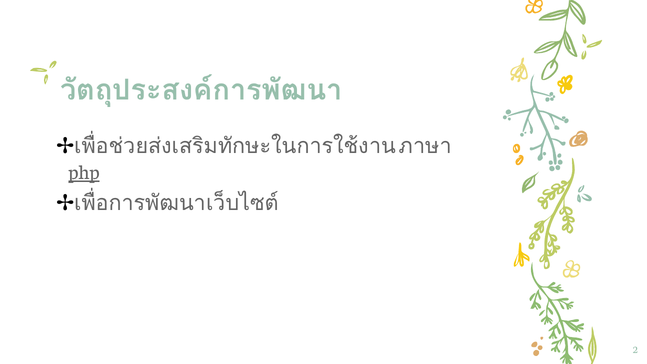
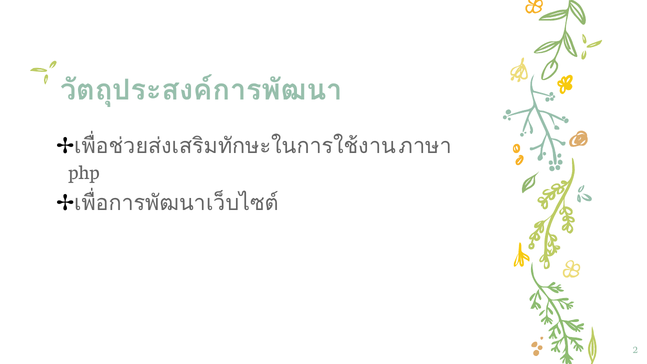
php underline: present -> none (84, 172)
